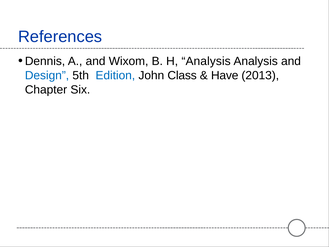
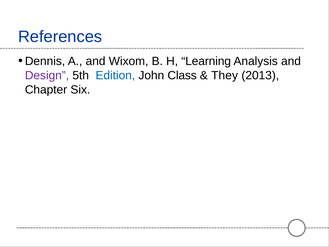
H Analysis: Analysis -> Learning (206, 61)
Design colour: blue -> purple (47, 75)
Have: Have -> They (225, 75)
